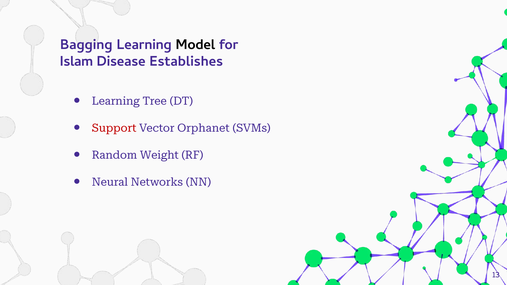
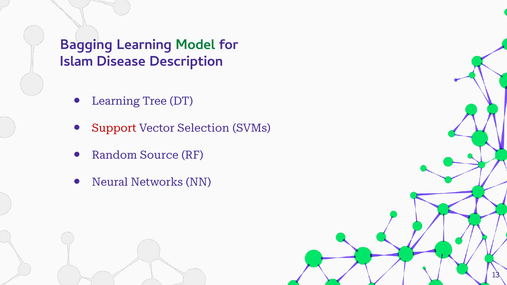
Model colour: black -> green (195, 44)
Establishes: Establishes -> Description (186, 61)
Orphanet: Orphanet -> Selection (203, 128)
Weight: Weight -> Source (159, 155)
